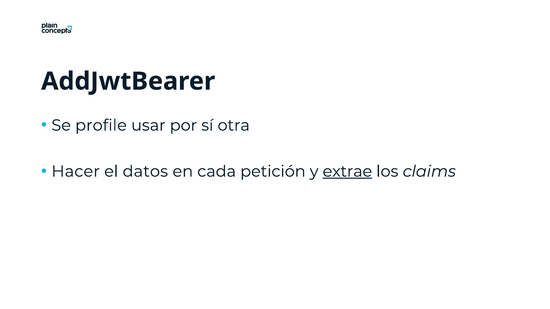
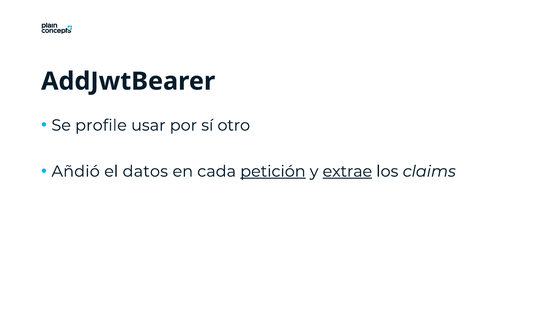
otra: otra -> otro (234, 125)
Hacer: Hacer -> Añdió (76, 172)
petición underline: none -> present (273, 172)
